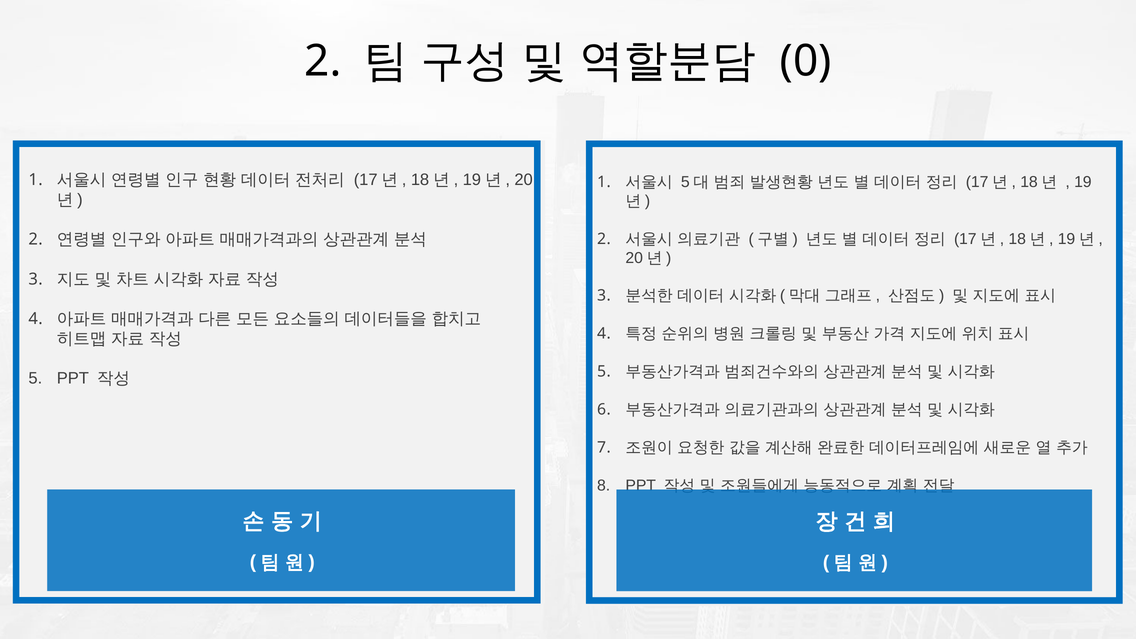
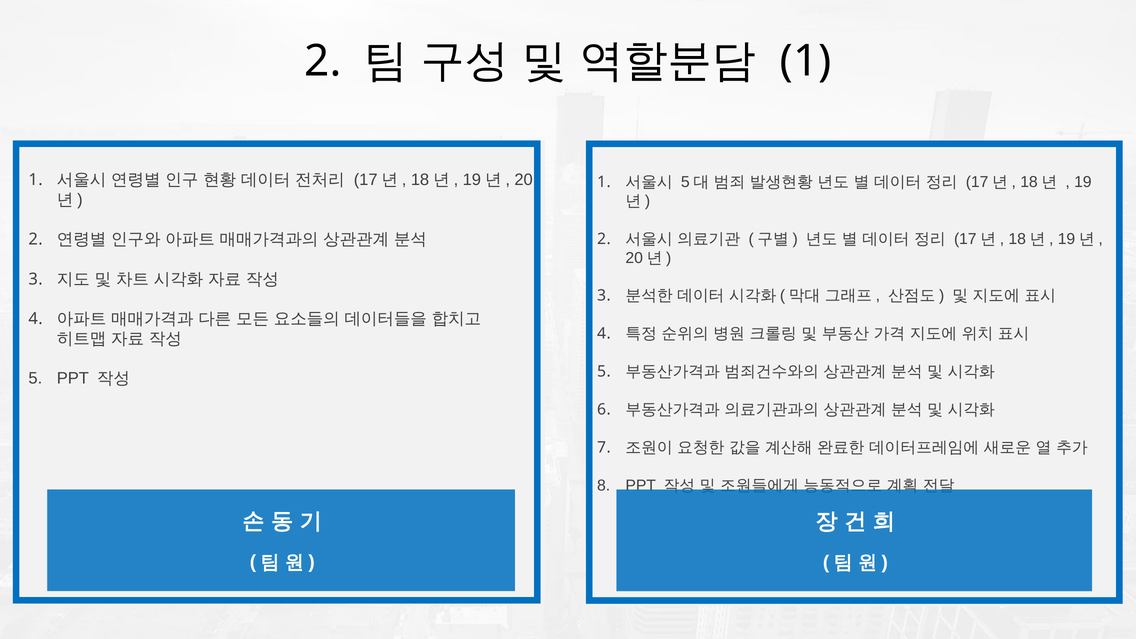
0: 0 -> 1 (806, 61)
